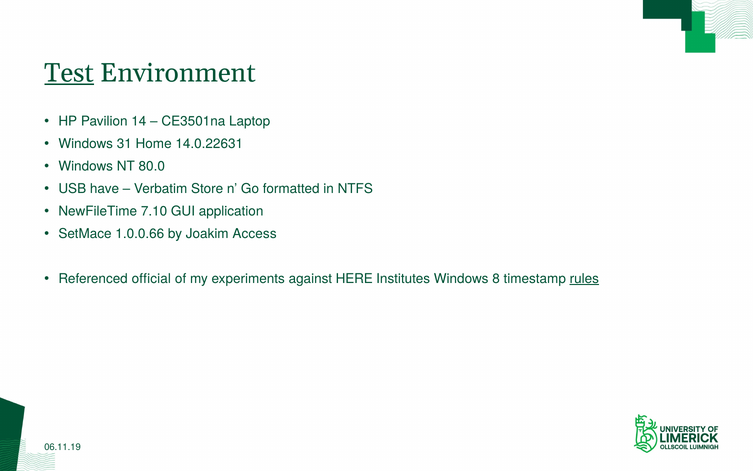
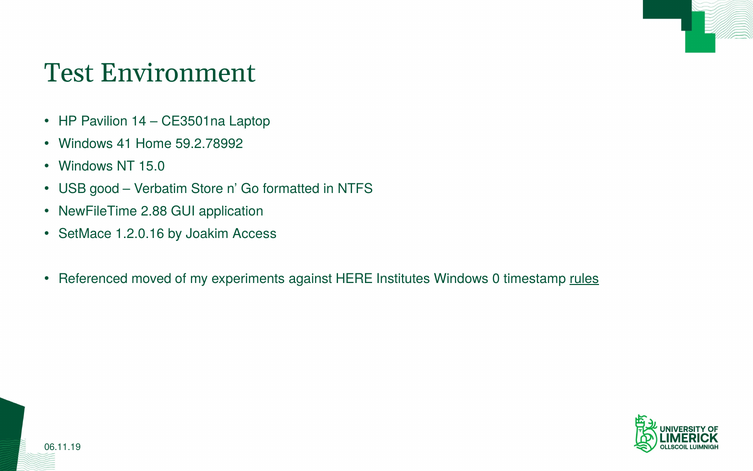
Test underline: present -> none (69, 73)
31: 31 -> 41 (124, 144)
14.0.22631: 14.0.22631 -> 59.2.78992 (209, 144)
80.0: 80.0 -> 15.0 (152, 166)
have: have -> good (105, 188)
7.10: 7.10 -> 2.88 (154, 211)
1.0.0.66: 1.0.0.66 -> 1.2.0.16 (140, 233)
official: official -> moved (151, 278)
8: 8 -> 0 (496, 278)
